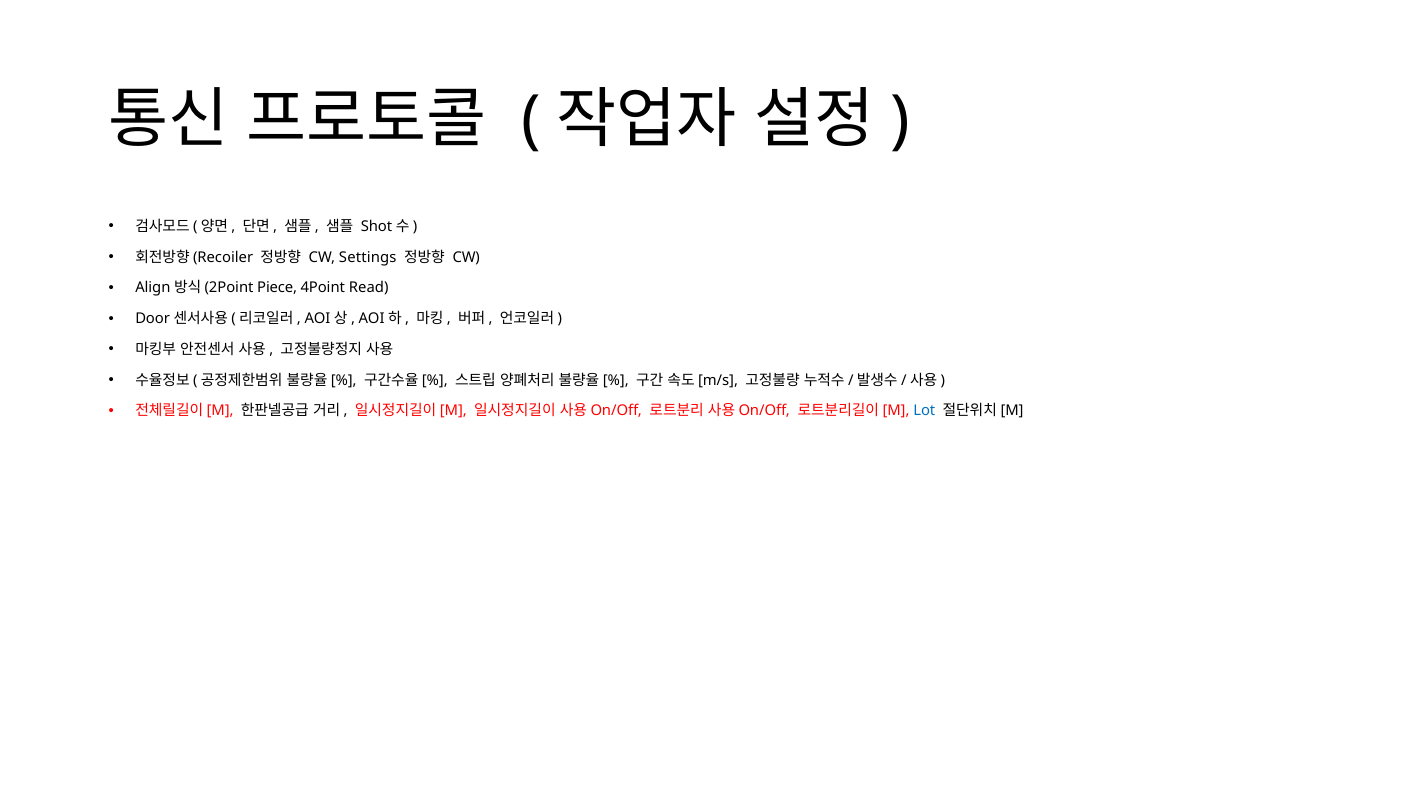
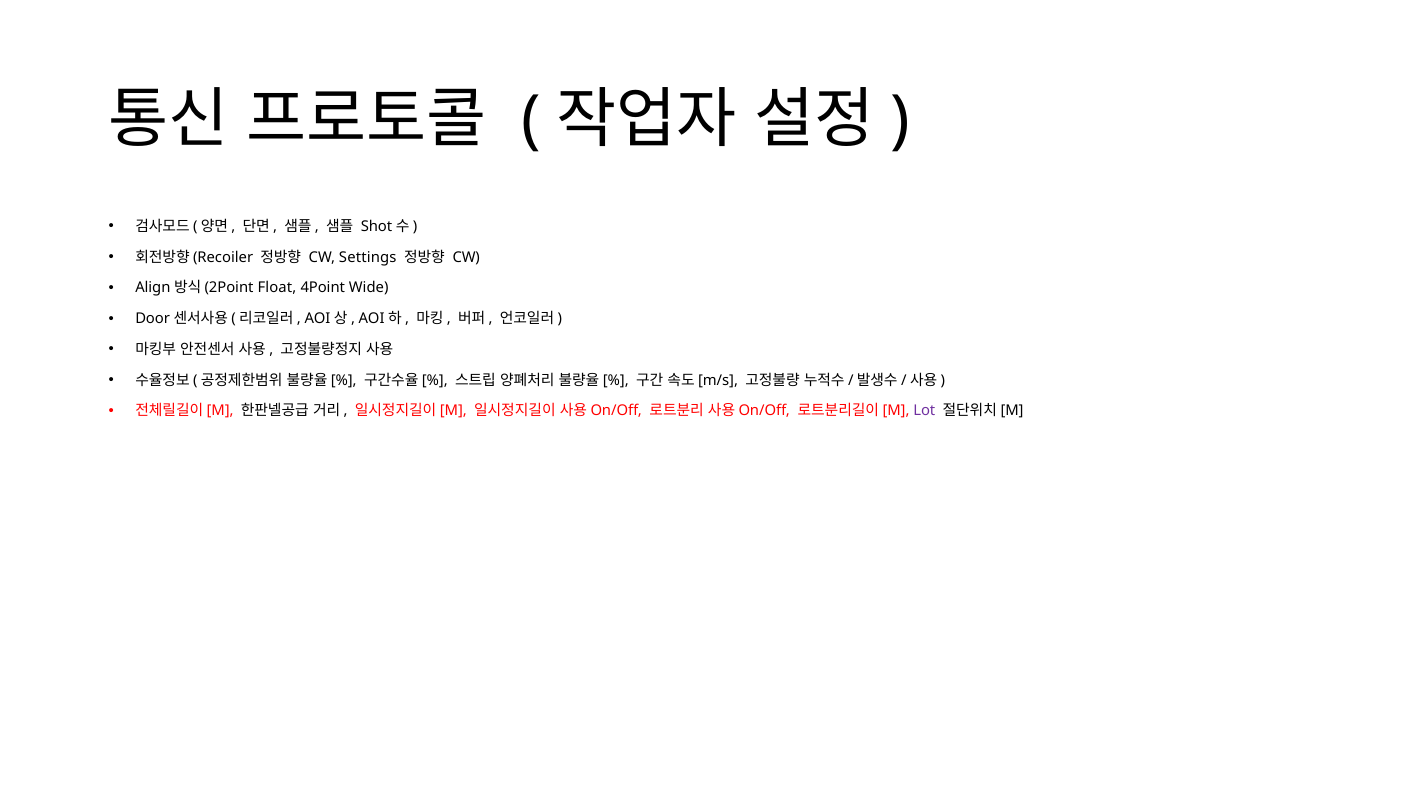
Piece: Piece -> Float (277, 288)
Read: Read -> Wide (369, 288)
Lot colour: blue -> purple (924, 411)
